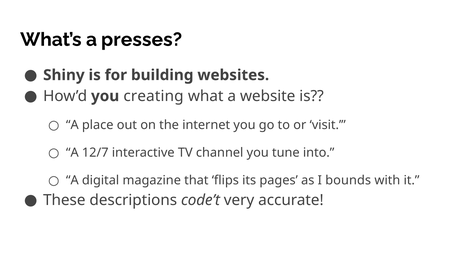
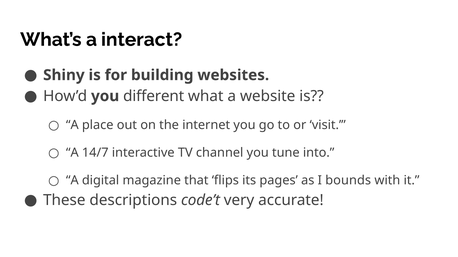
presses: presses -> interact (142, 40)
creating: creating -> different (154, 96)
12/7: 12/7 -> 14/7 (95, 153)
